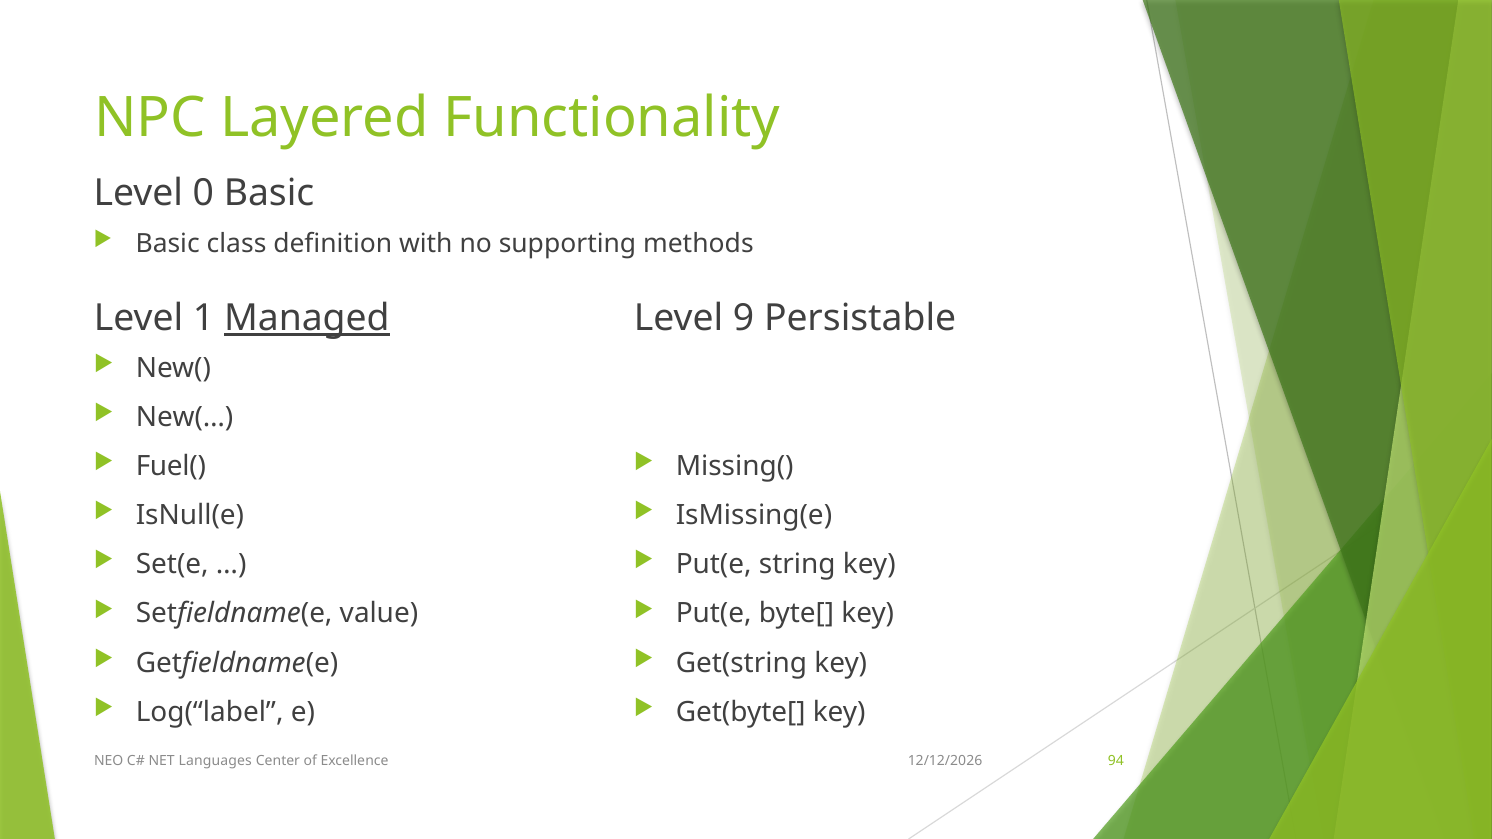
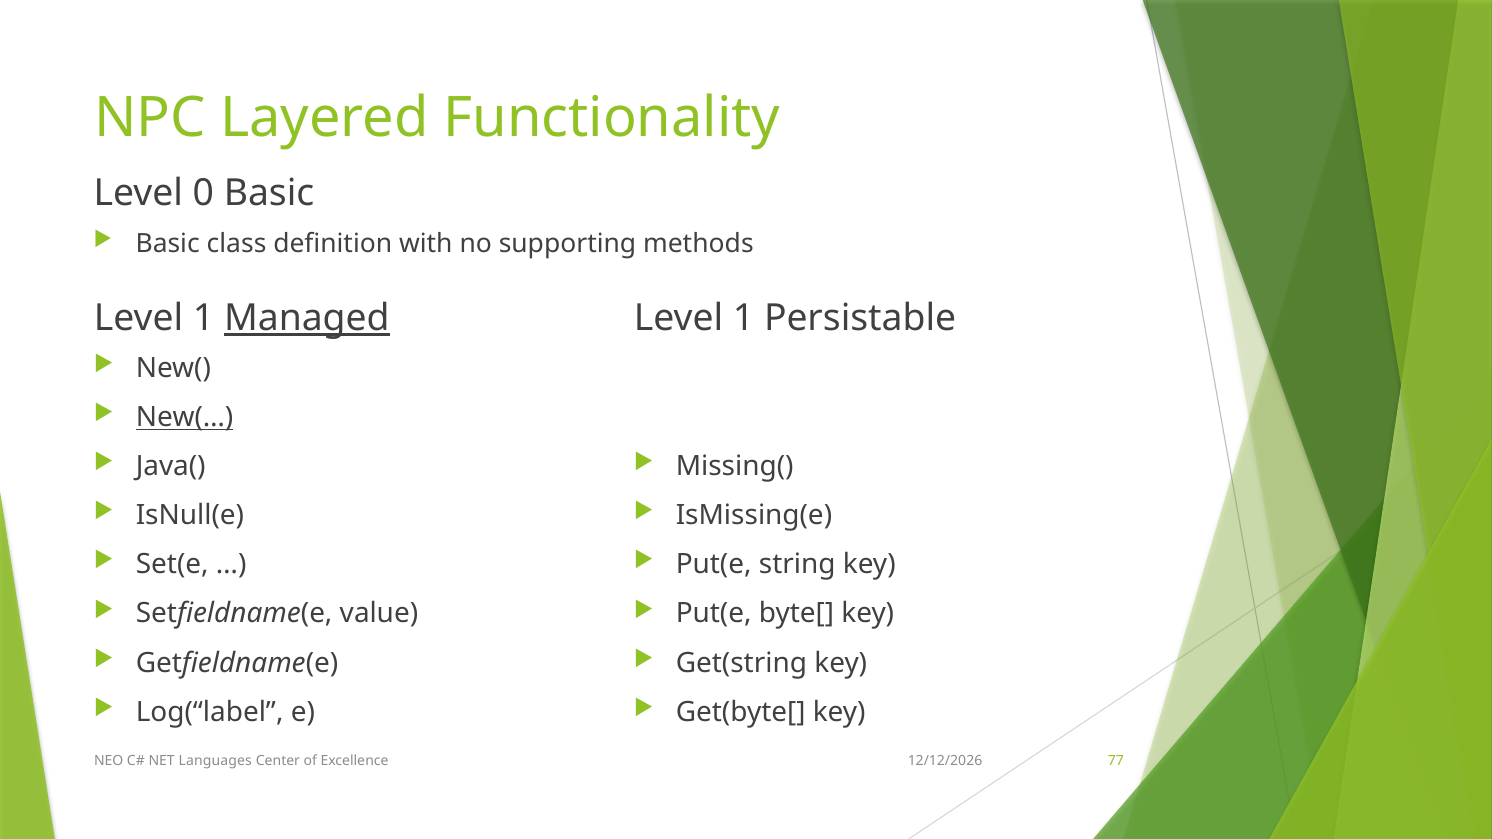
9: 9 -> 1 (744, 319)
New(… underline: none -> present (185, 417)
Fuel(: Fuel( -> Java( (171, 467)
94: 94 -> 77 (1116, 761)
